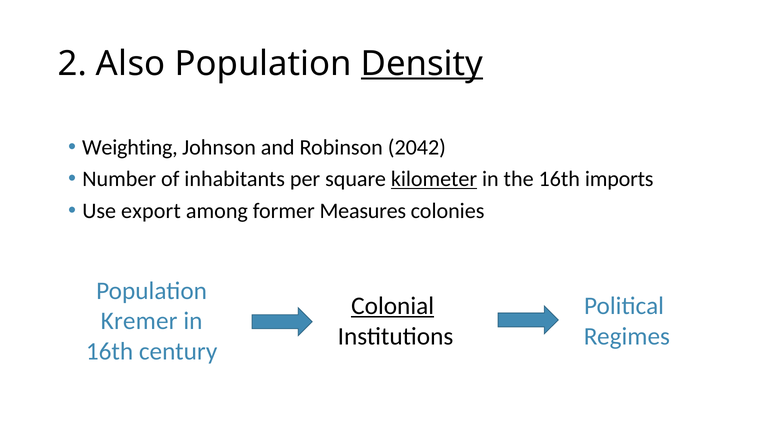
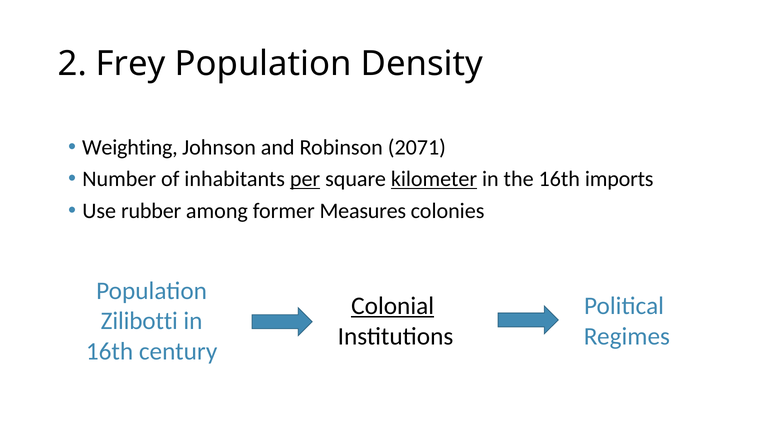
Also: Also -> Frey (131, 64)
Density underline: present -> none (422, 64)
2042: 2042 -> 2071 (417, 147)
per underline: none -> present (305, 179)
export: export -> rubber (151, 211)
Kremer: Kremer -> Zilibotti (139, 321)
